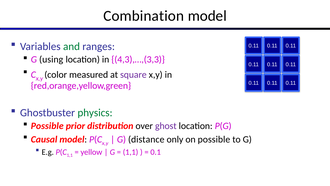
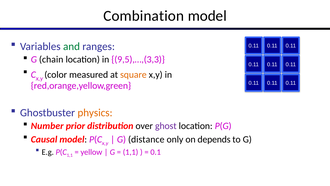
using: using -> chain (51, 59)
4,3),…,(3,3: 4,3),…,(3,3 -> 9,5),…,(3,3 (138, 59)
square colour: purple -> orange (133, 74)
physics colour: green -> orange (95, 113)
Possible: Possible -> Number (47, 126)
on possible: possible -> depends (214, 139)
